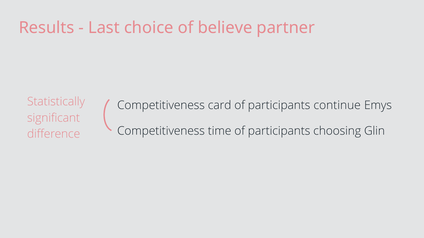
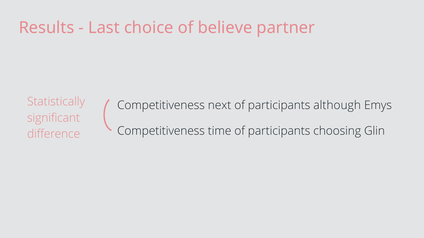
card: card -> next (220, 105)
continue: continue -> although (337, 105)
